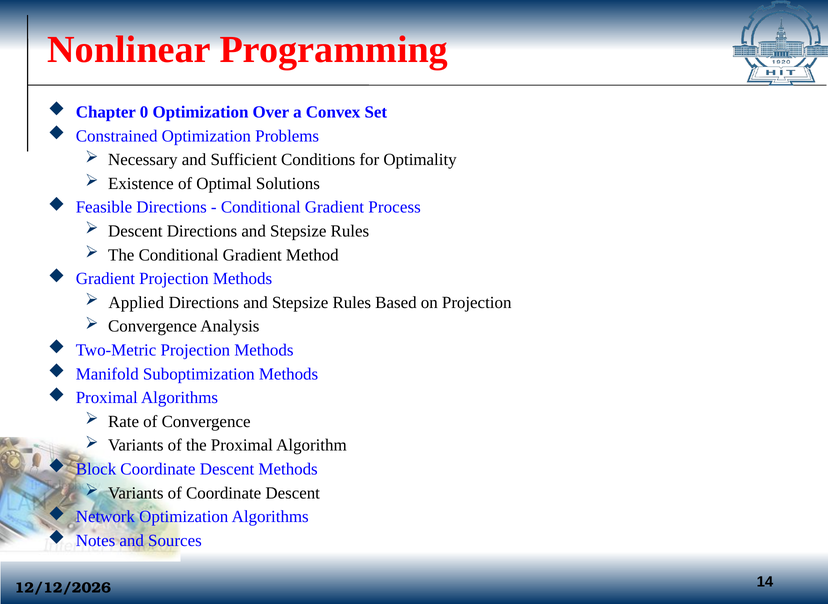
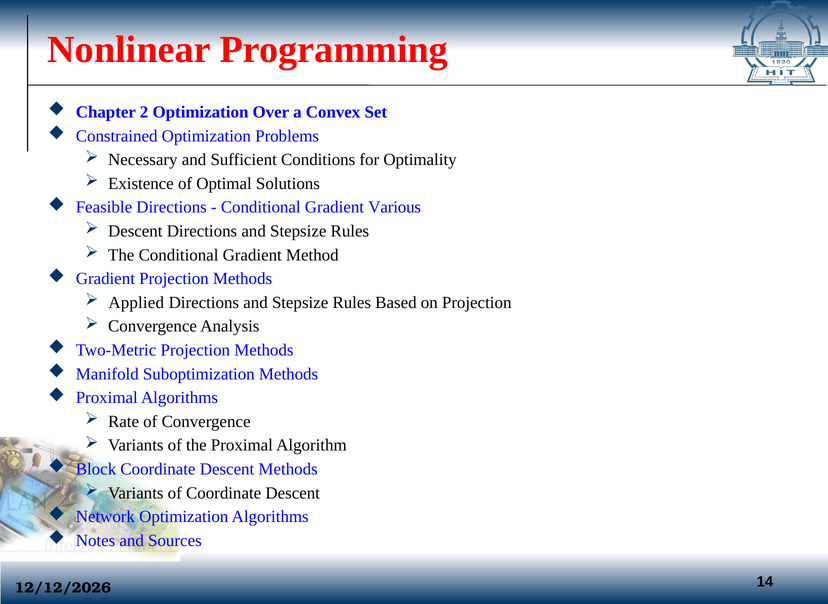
0: 0 -> 2 (144, 112)
Process: Process -> Various (395, 207)
